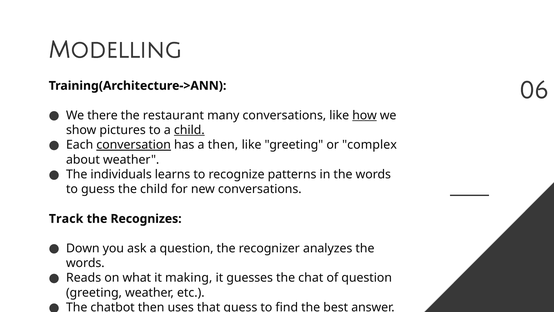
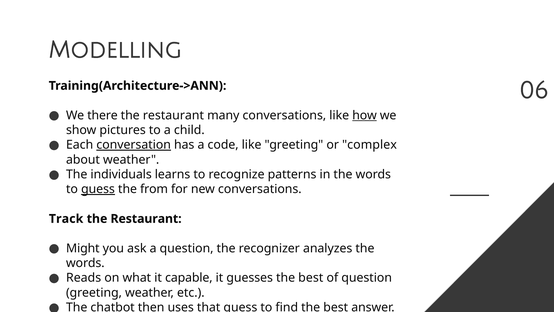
child underline: present -> none (189, 130)
a then: then -> code (223, 145)
guess underline: none -> present (98, 189)
the child: child -> from (154, 189)
Recognizes: Recognizes -> Restaurant (146, 219)
Down: Down -> Might (83, 248)
making: making -> capable (189, 278)
guesses the chat: chat -> best (311, 278)
